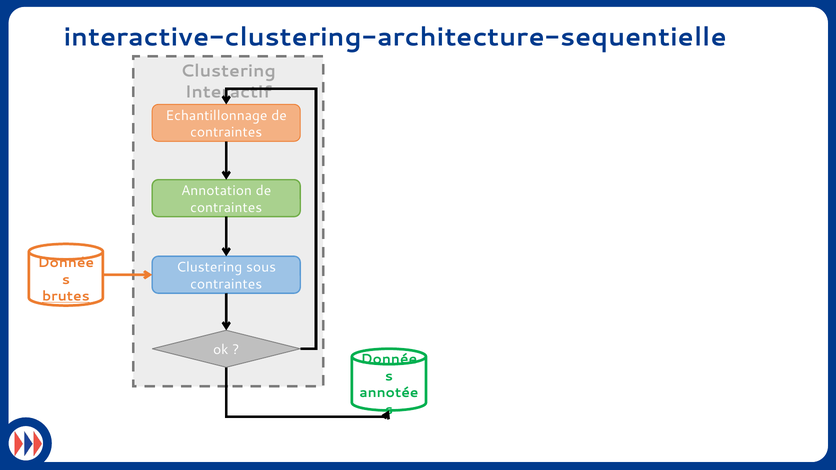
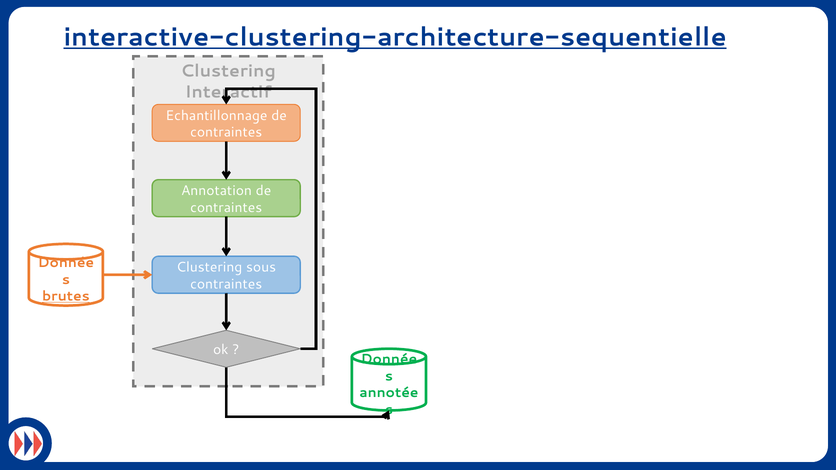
interactive-clustering-architecture-sequentielle underline: none -> present (395, 37)
